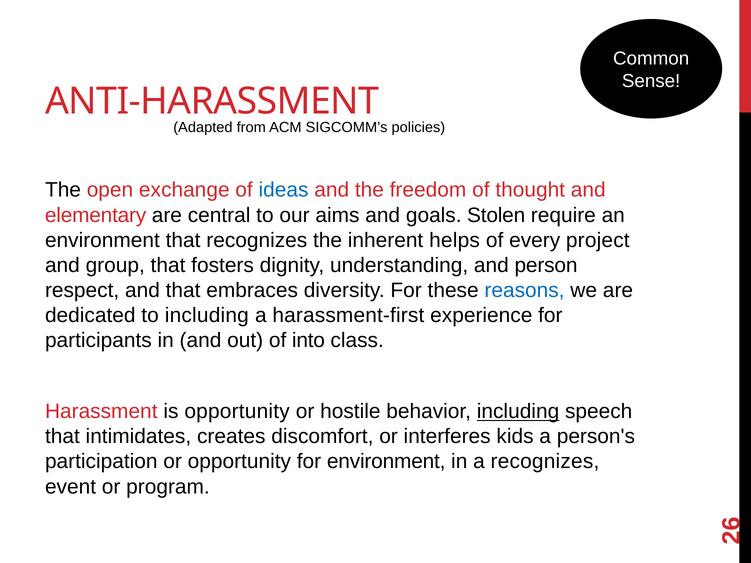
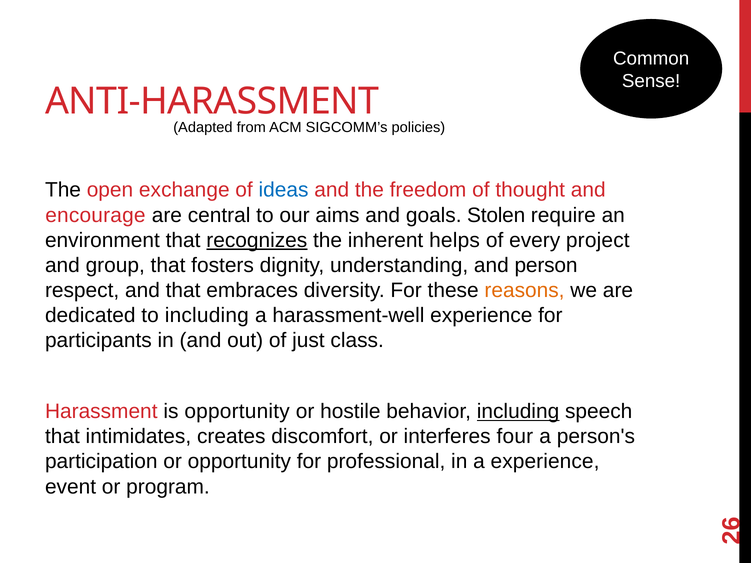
elementary: elementary -> encourage (95, 215)
recognizes underline: none -> present (257, 240)
reasons colour: blue -> orange (524, 290)
harassment-first: harassment-first -> harassment-well (348, 316)
into: into -> just (308, 341)
kids: kids -> four (515, 437)
for environment: environment -> professional (386, 462)
a recognizes: recognizes -> experience (545, 462)
